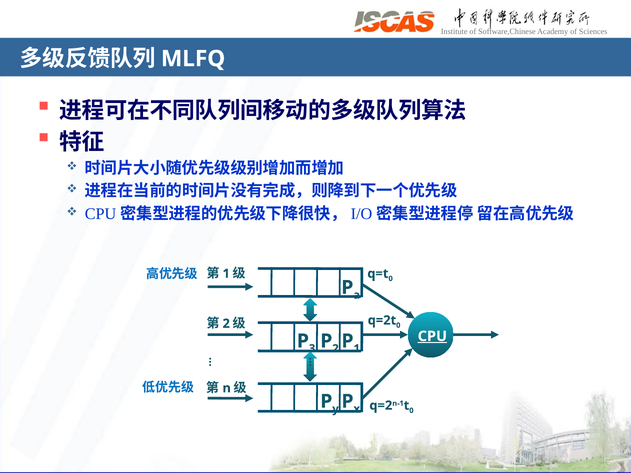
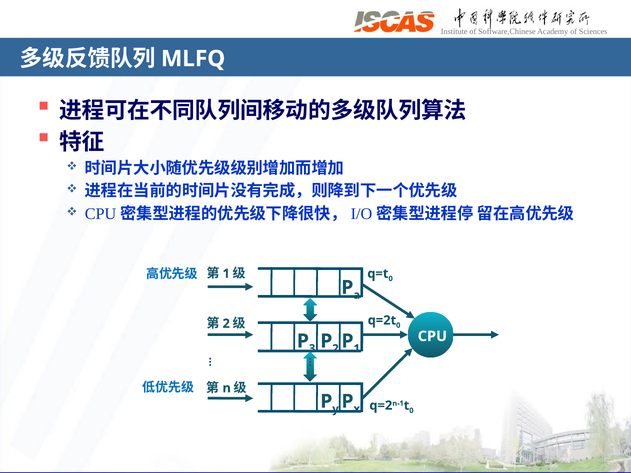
CPU underline: present -> none (432, 336)
